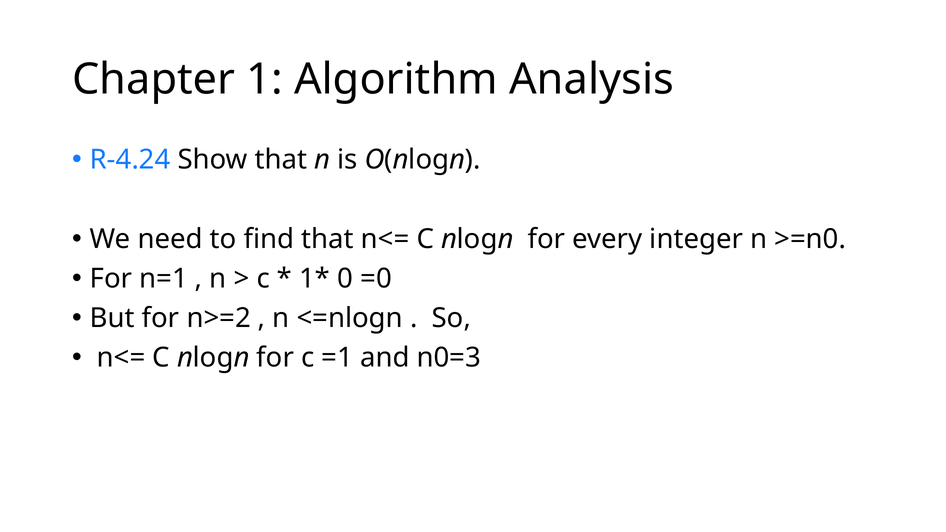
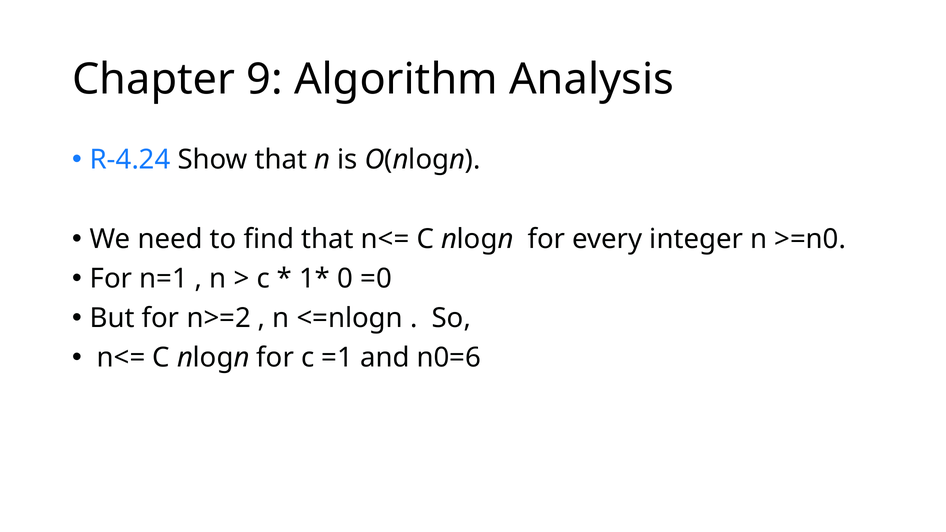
1: 1 -> 9 (265, 79)
n0=3: n0=3 -> n0=6 (449, 358)
